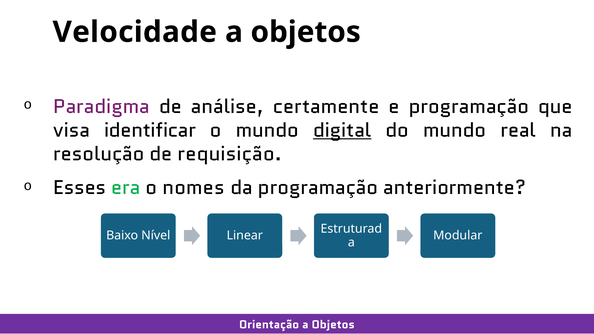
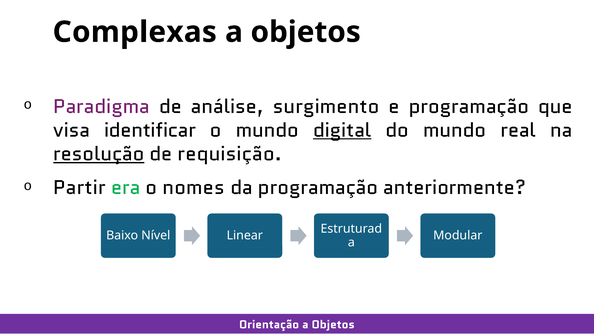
Velocidade: Velocidade -> Complexas (135, 32)
certamente: certamente -> surgimento (326, 107)
resolução underline: none -> present (99, 154)
Esses: Esses -> Partir (80, 188)
